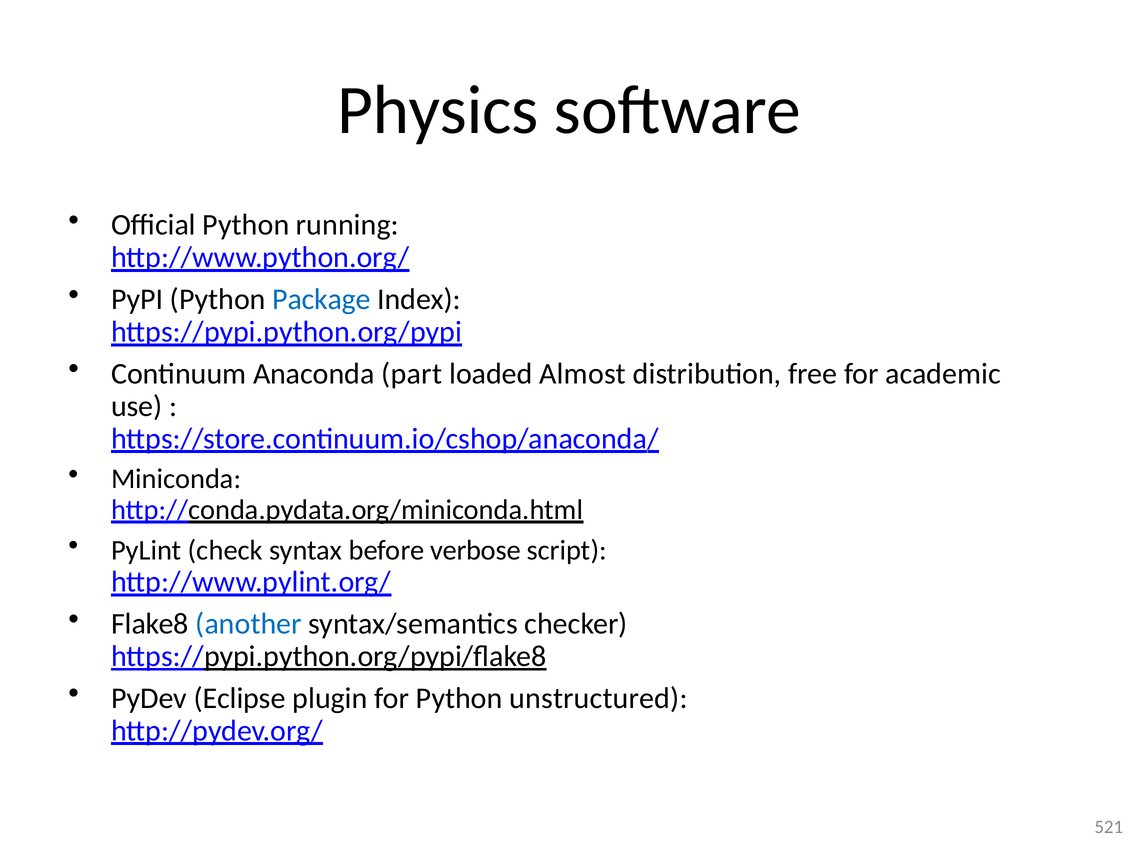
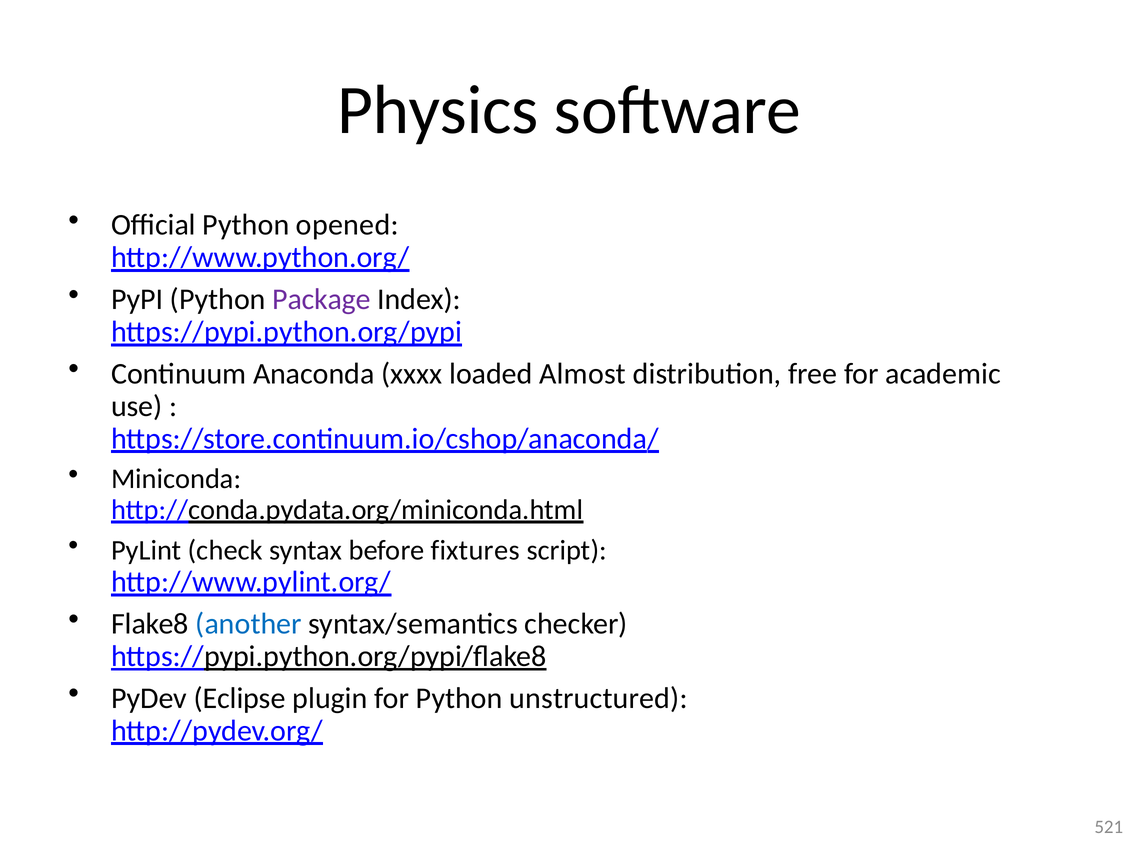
running: running -> opened (347, 225)
Package colour: blue -> purple (322, 300)
part: part -> xxxx (412, 374)
verbose: verbose -> fixtures (475, 550)
